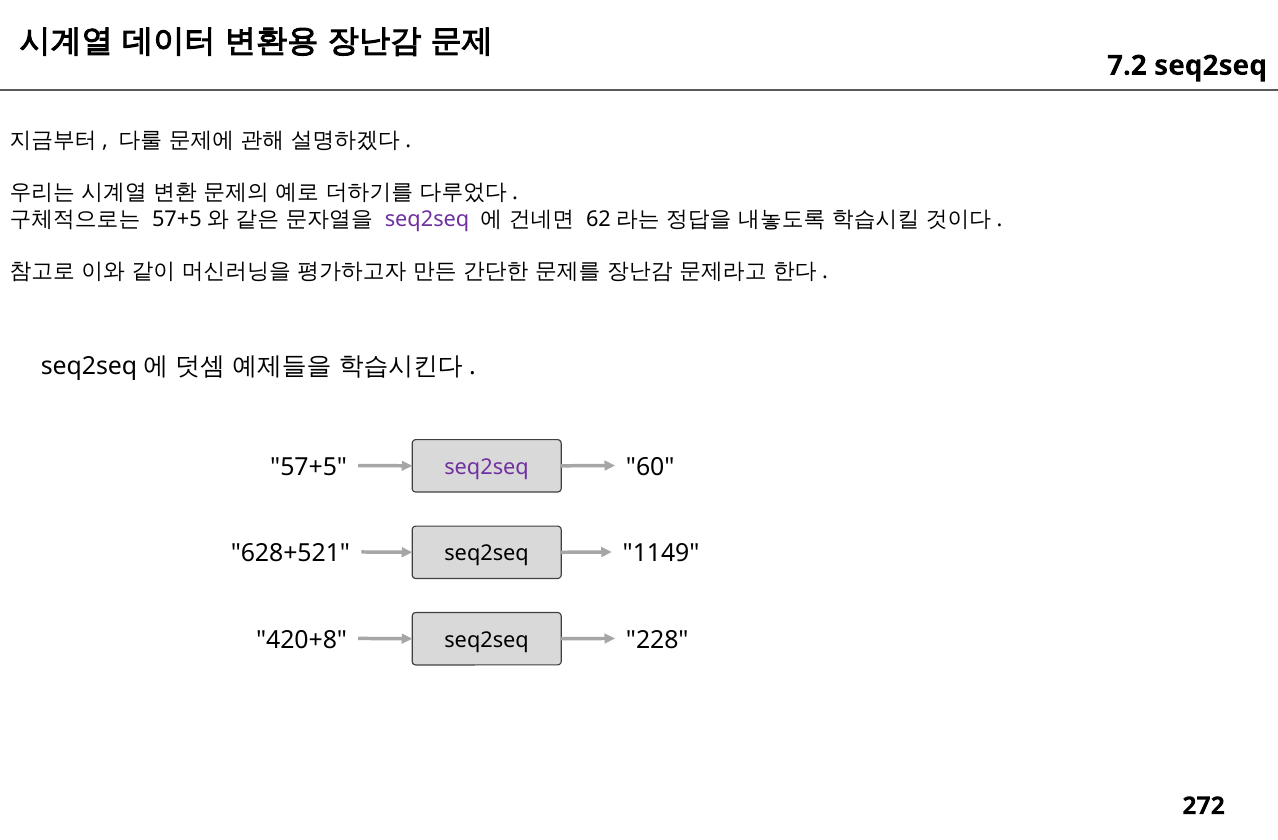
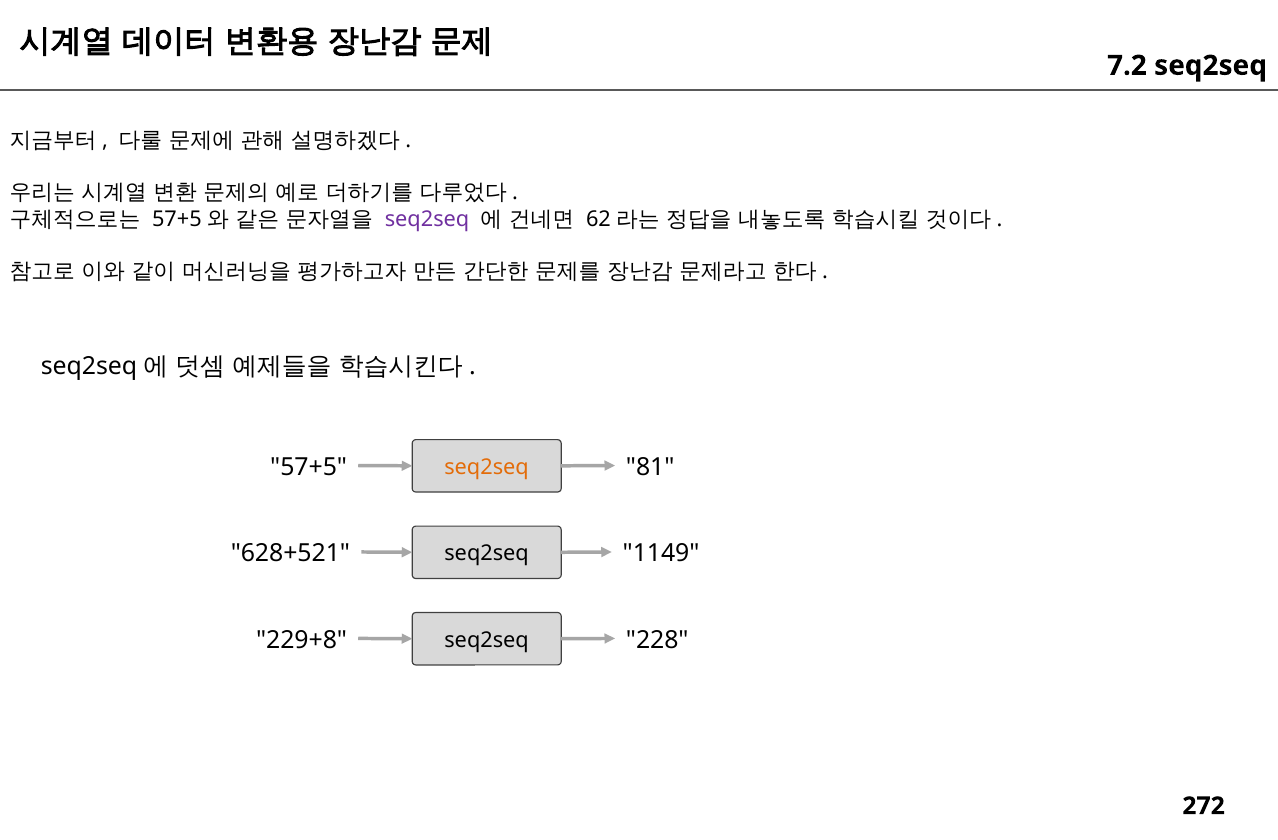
60: 60 -> 81 (650, 467)
seq2seq colour: purple -> orange (487, 467)
420+8: 420+8 -> 229+8 (302, 640)
